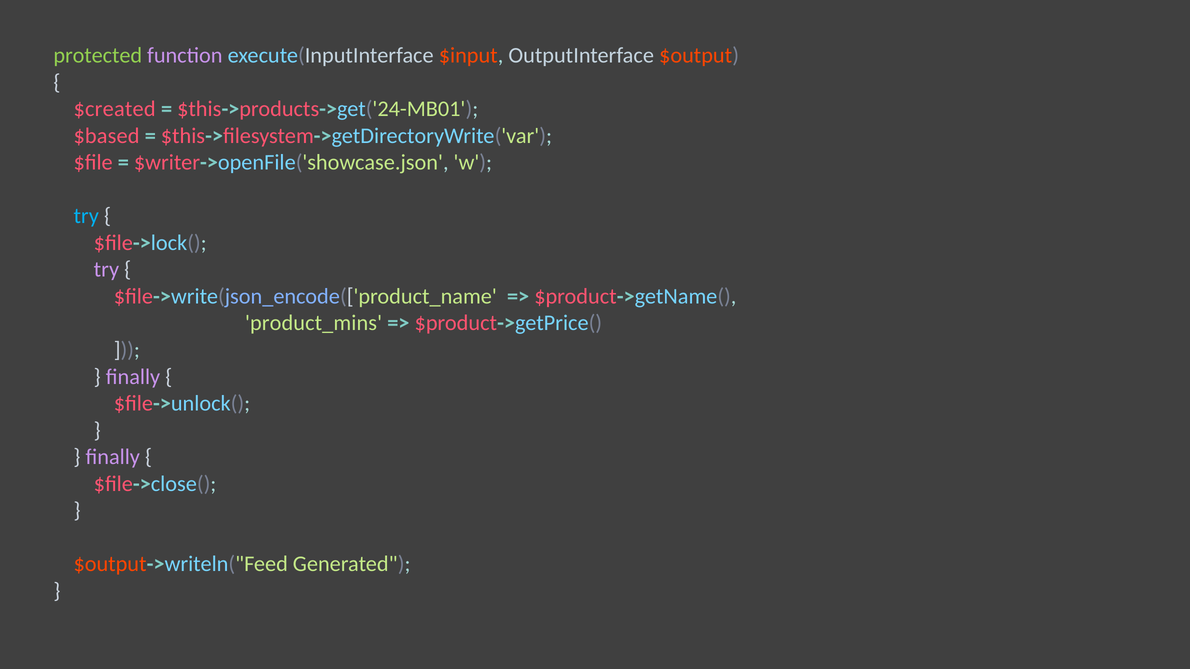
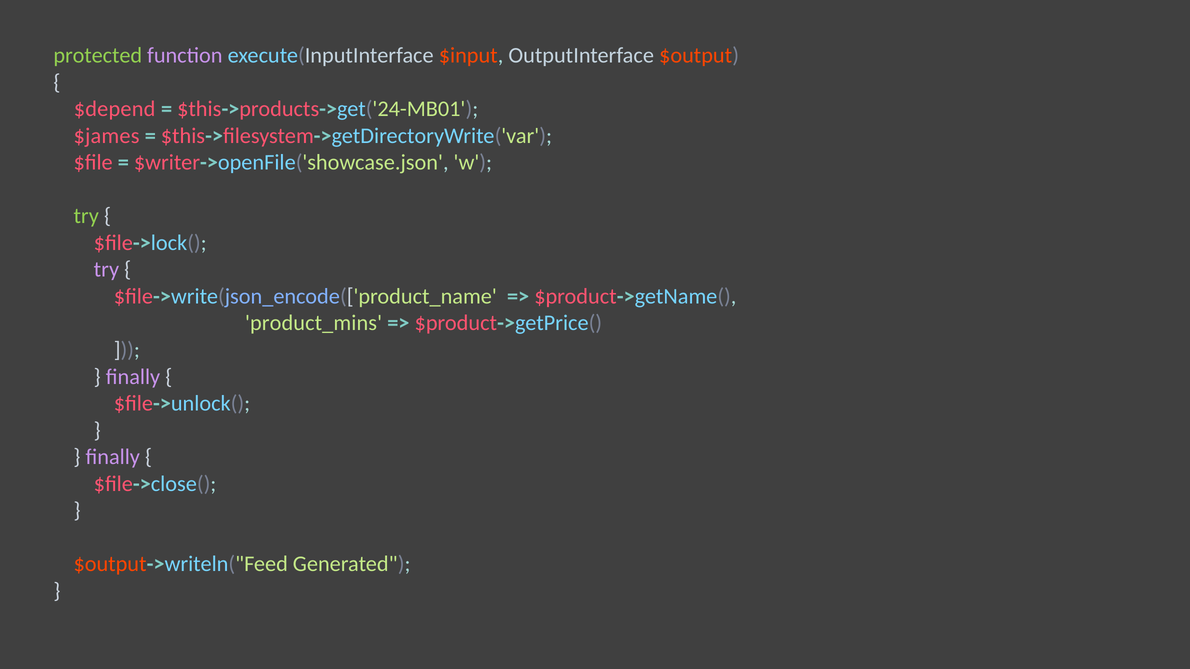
$created: $created -> $depend (115, 109)
$based: $based -> $james (106, 136)
try colour: light blue -> light green (86, 216)
